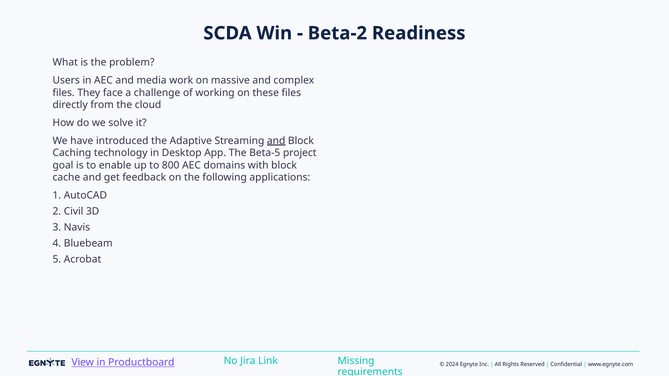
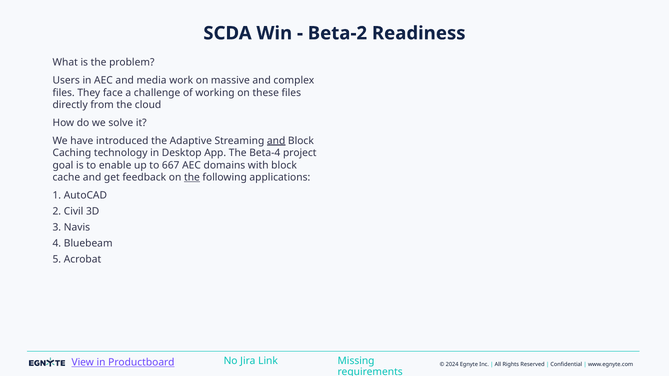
Beta-5: Beta-5 -> Beta-4 (265, 153)
800: 800 -> 667 (171, 165)
the underline: none -> present (192, 178)
